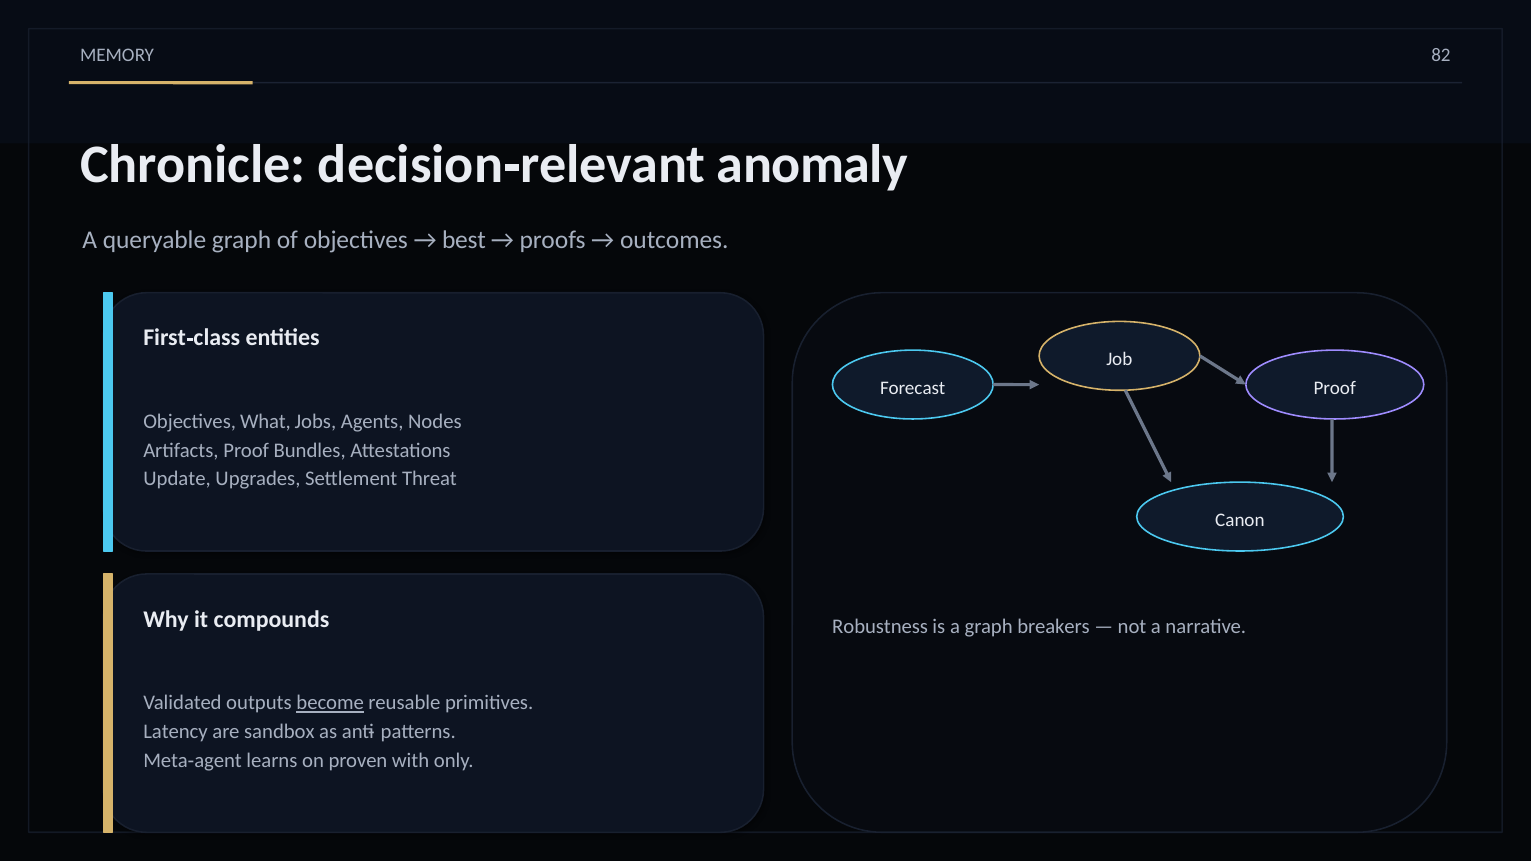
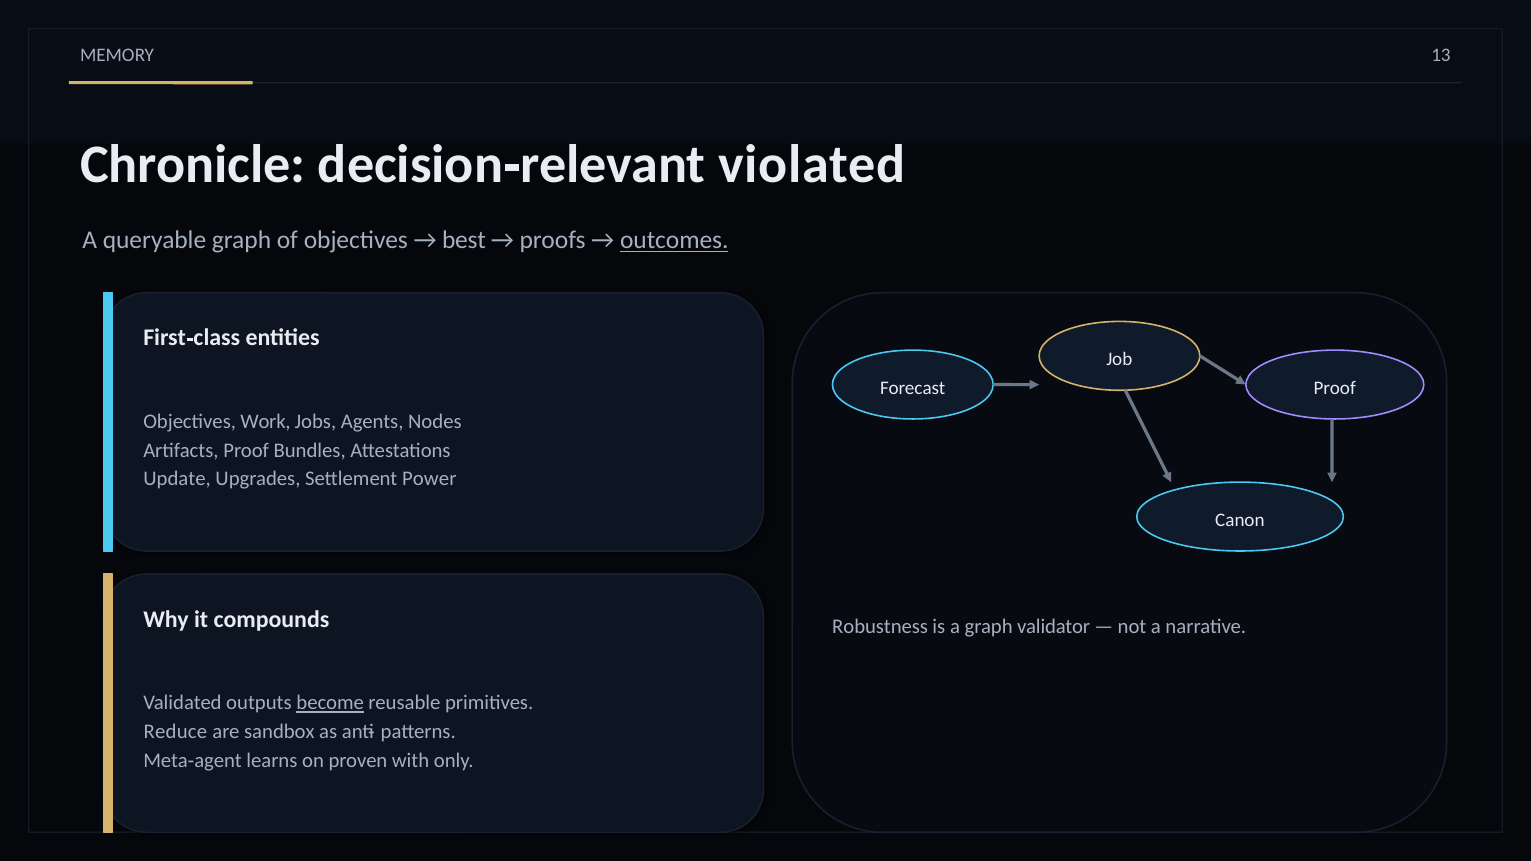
82: 82 -> 13 (1441, 55)
anomaly: anomaly -> violated (812, 164)
outcomes underline: none -> present (674, 241)
What: What -> Work (265, 422)
Threat: Threat -> Power (429, 479)
breakers: breakers -> validator (1054, 627)
Latency: Latency -> Reduce (175, 732)
